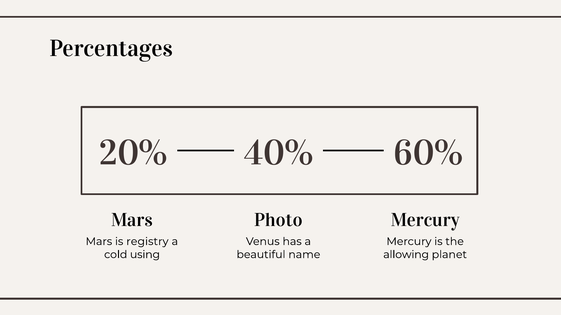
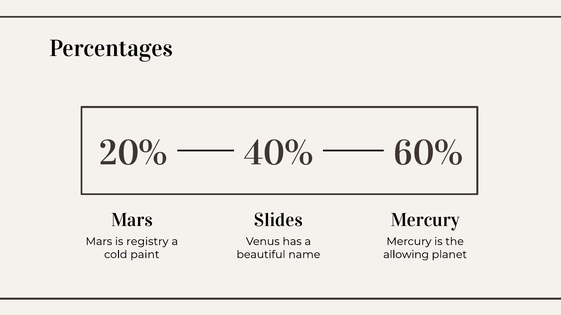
Photo: Photo -> Slides (278, 220)
using: using -> paint (145, 255)
